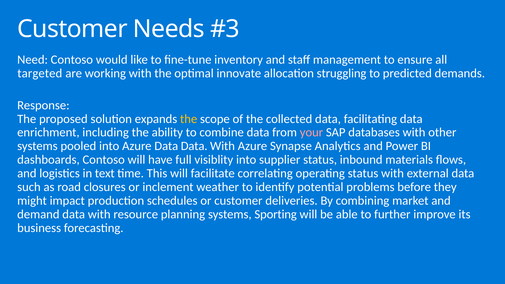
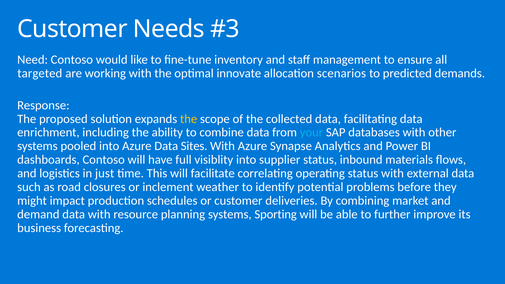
struggling: struggling -> scenarios (341, 73)
your colour: pink -> light blue (311, 132)
Data Data: Data -> Sites (194, 146)
text: text -> just (105, 173)
